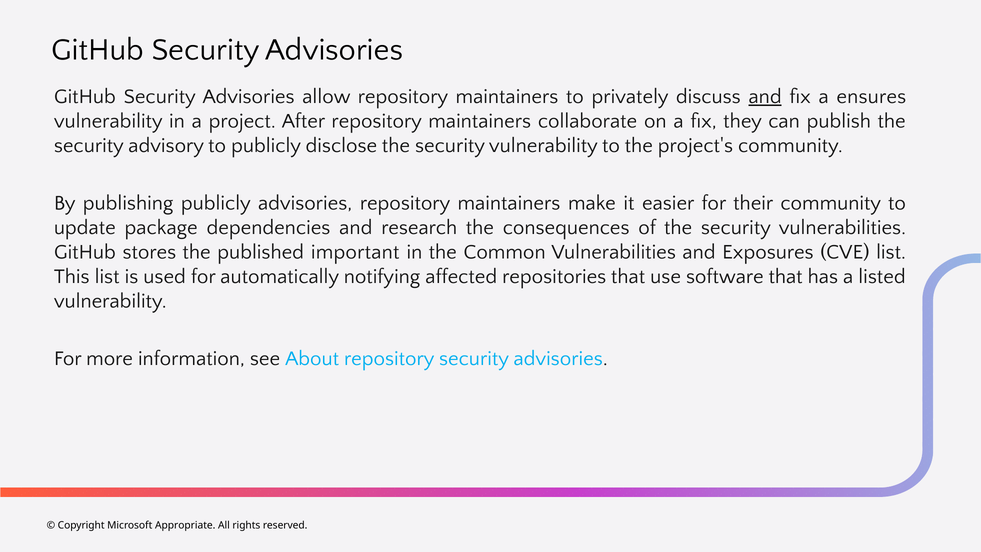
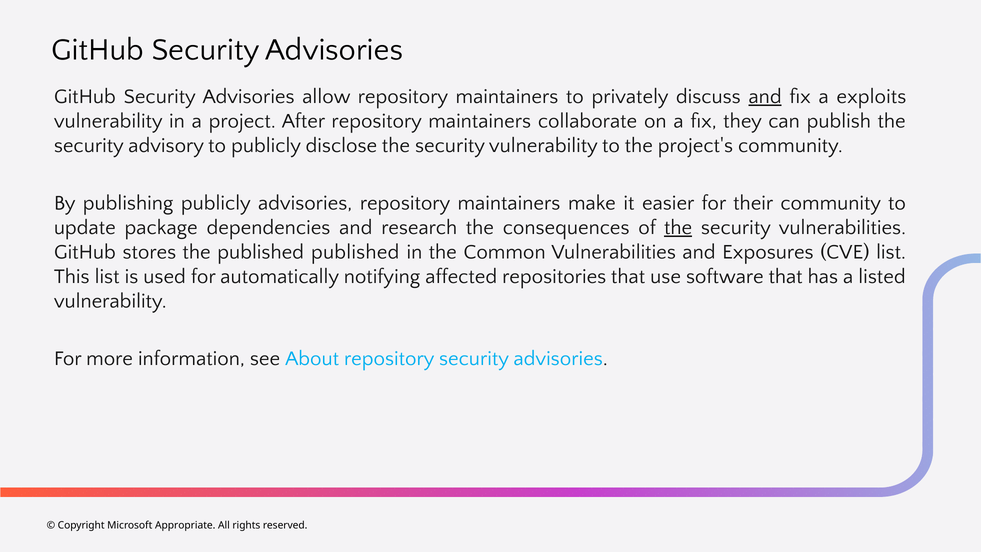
ensures: ensures -> exploits (871, 97)
the underline: none -> present (678, 227)
published important: important -> published (355, 252)
